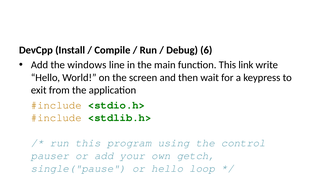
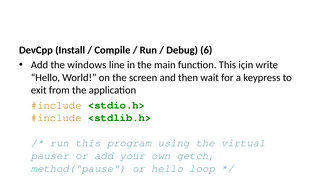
link: link -> için (246, 65)
control: control -> virtual (243, 143)
single("pause: single("pause -> method("pause (78, 169)
